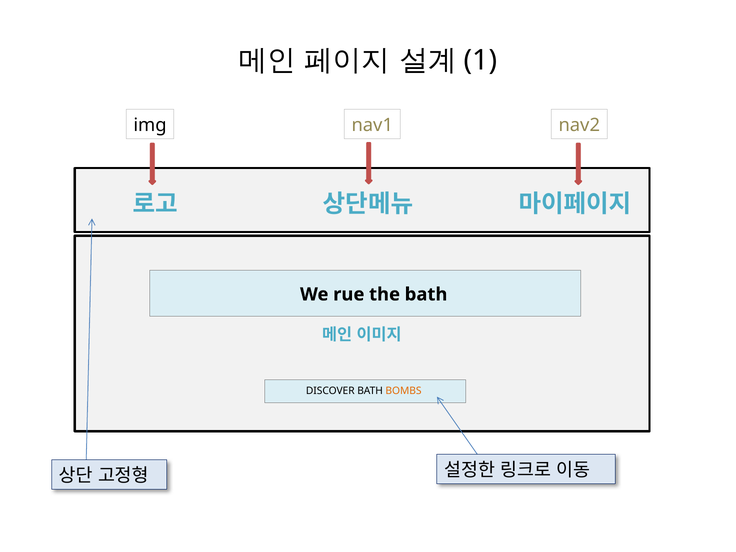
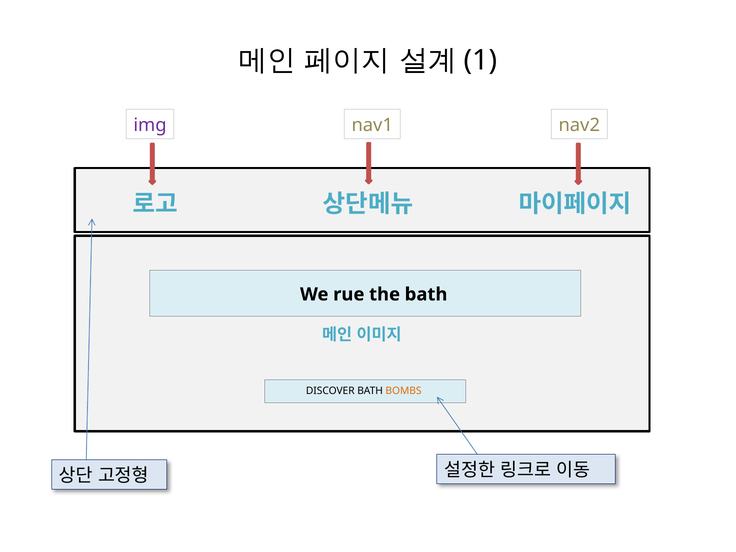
img colour: black -> purple (150, 125)
